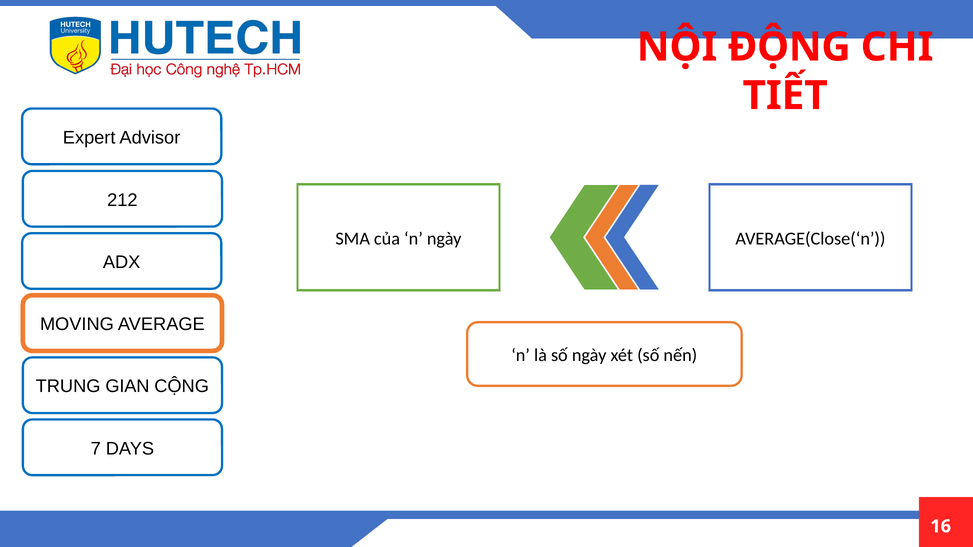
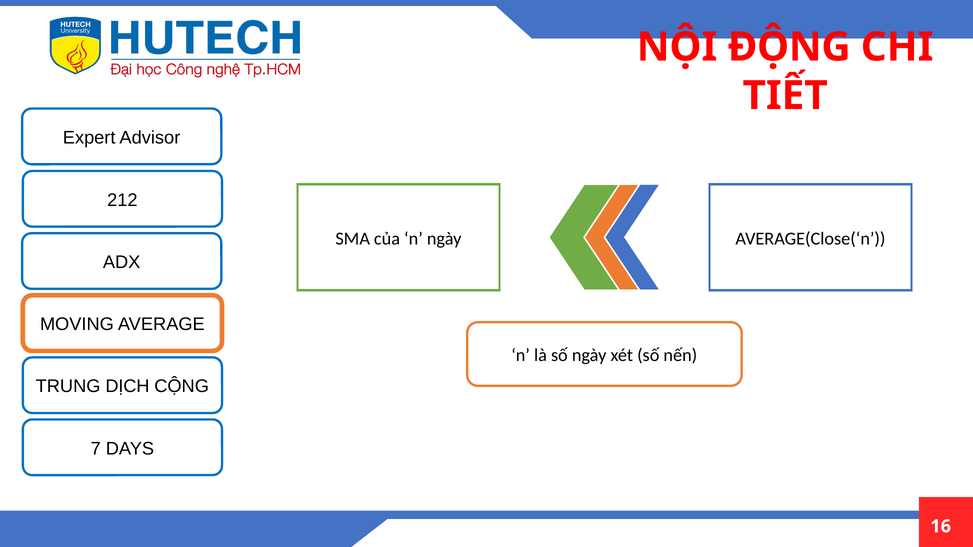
GIAN: GIAN -> DỊCH (127, 387)
